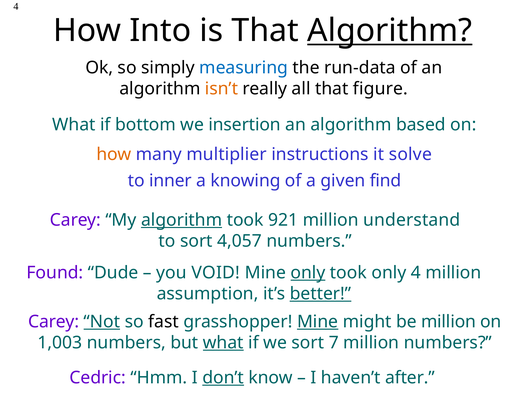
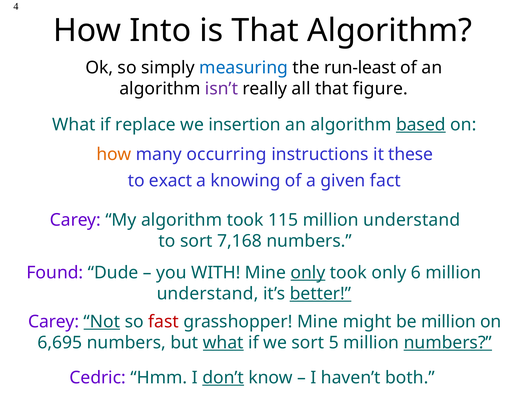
Algorithm underline: present -> none (390, 31)
run-data: run-data -> run-least (360, 68)
isn’t colour: orange -> purple (221, 89)
bottom: bottom -> replace (145, 125)
based underline: none -> present (421, 125)
multiplier: multiplier -> occurring (227, 155)
solve: solve -> these (411, 155)
inner: inner -> exact (170, 181)
find: find -> fact (385, 181)
algorithm underline: present -> none (182, 220)
921: 921 -> 115 (283, 220)
4,057: 4,057 -> 7,168 (240, 241)
VOID: VOID -> WITH (216, 273)
only 4: 4 -> 6 (416, 273)
assumption: assumption -> understand (208, 294)
fast colour: black -> red (164, 322)
Mine underline: present -> none (318, 322)
1,003: 1,003 -> 6,695 (60, 343)
7: 7 -> 5 (334, 343)
numbers underline: none -> present (448, 343)
after: after -> both (410, 378)
